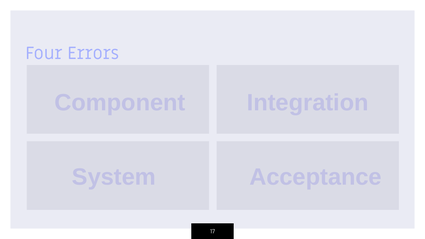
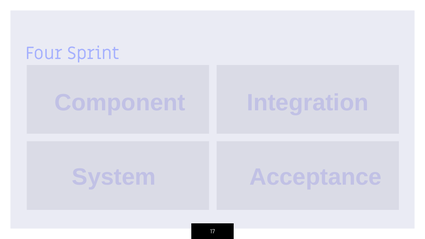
Errors: Errors -> Sprint (93, 53)
